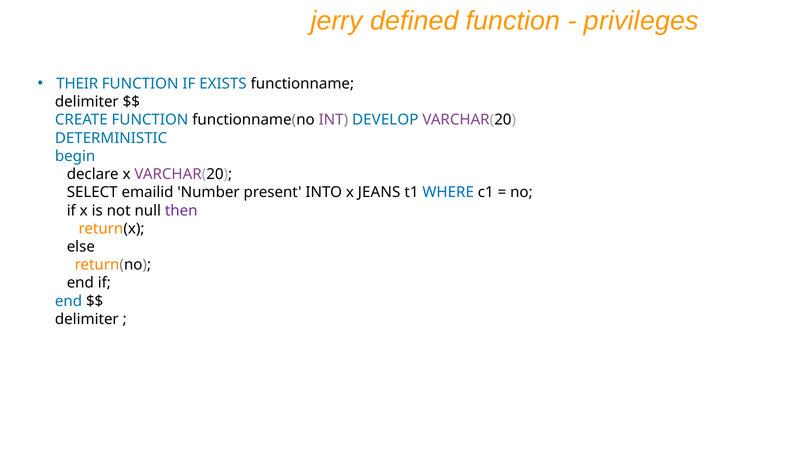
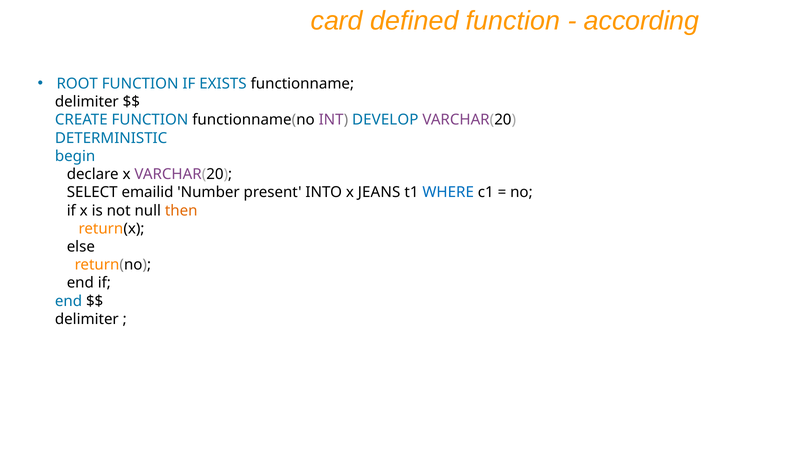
jerry: jerry -> card (337, 21)
privileges: privileges -> according (642, 21)
THEIR: THEIR -> ROOT (77, 84)
then colour: purple -> orange (181, 211)
